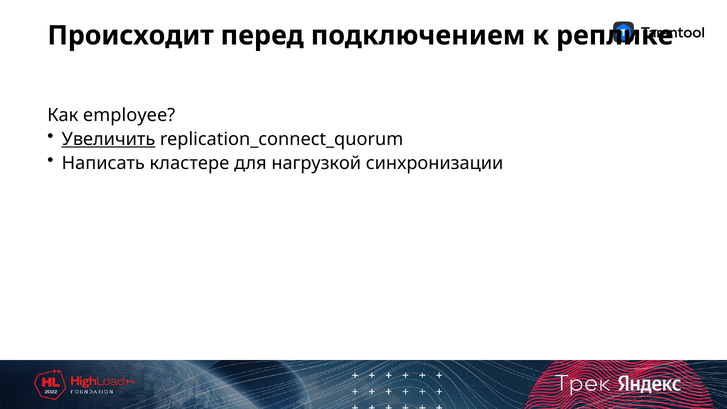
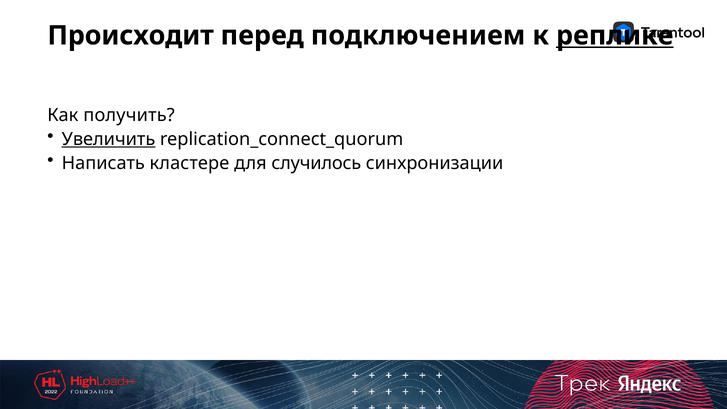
реплике underline: none -> present (615, 36)
employee: employee -> получить (129, 115)
нагрузкой: нагрузкой -> случилось (316, 163)
